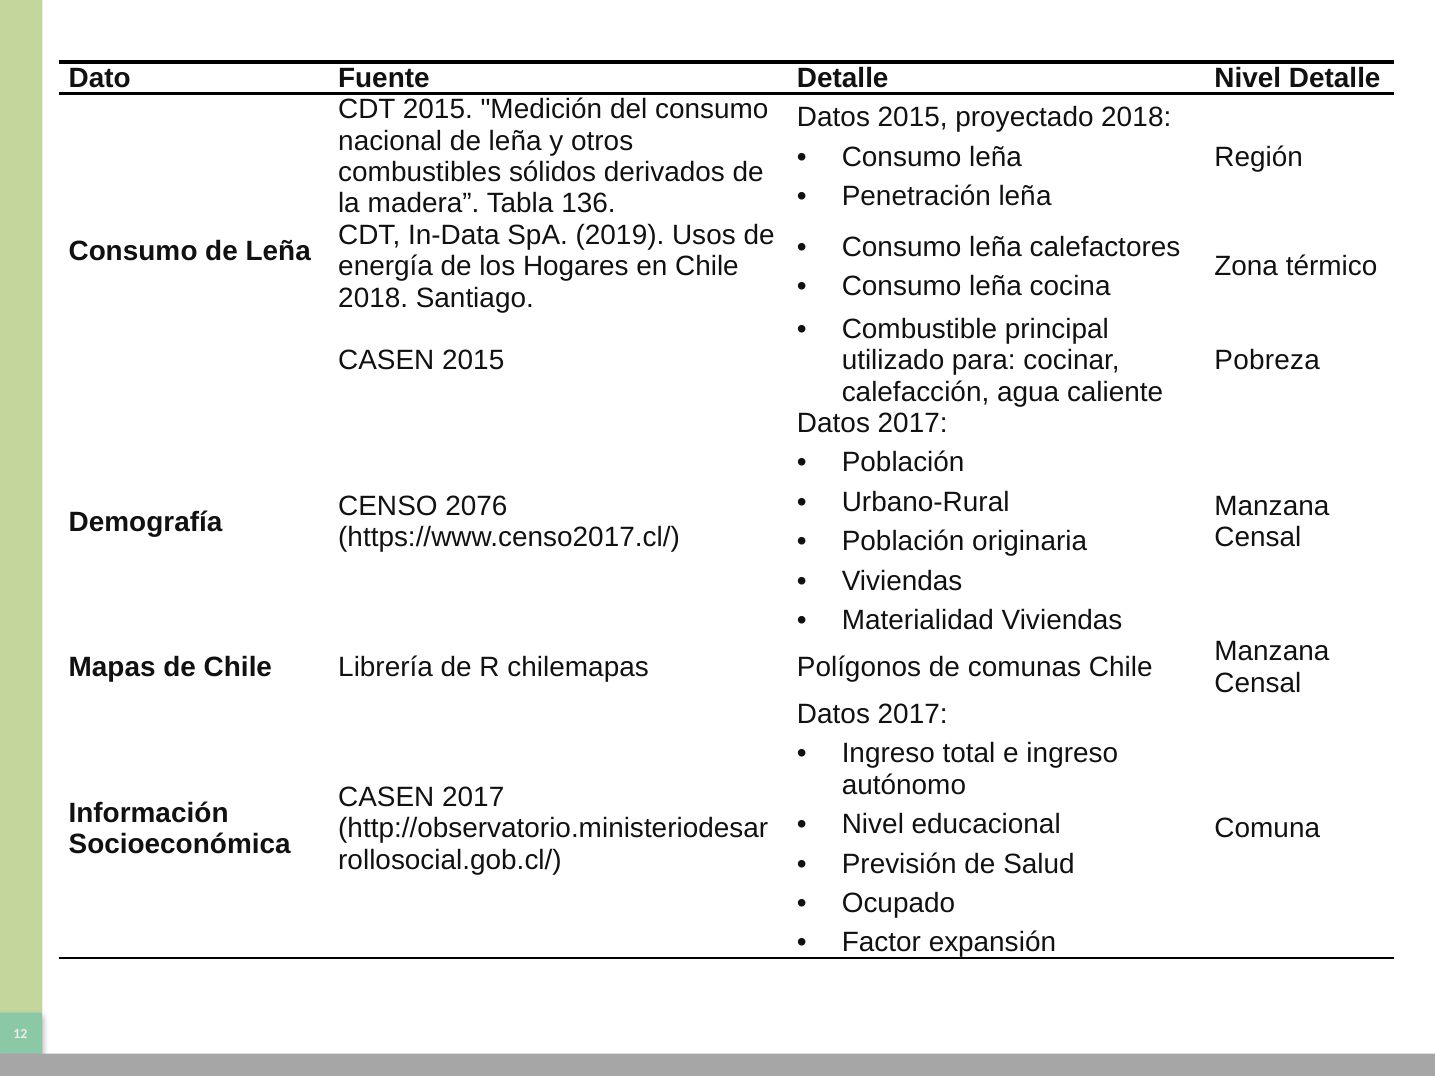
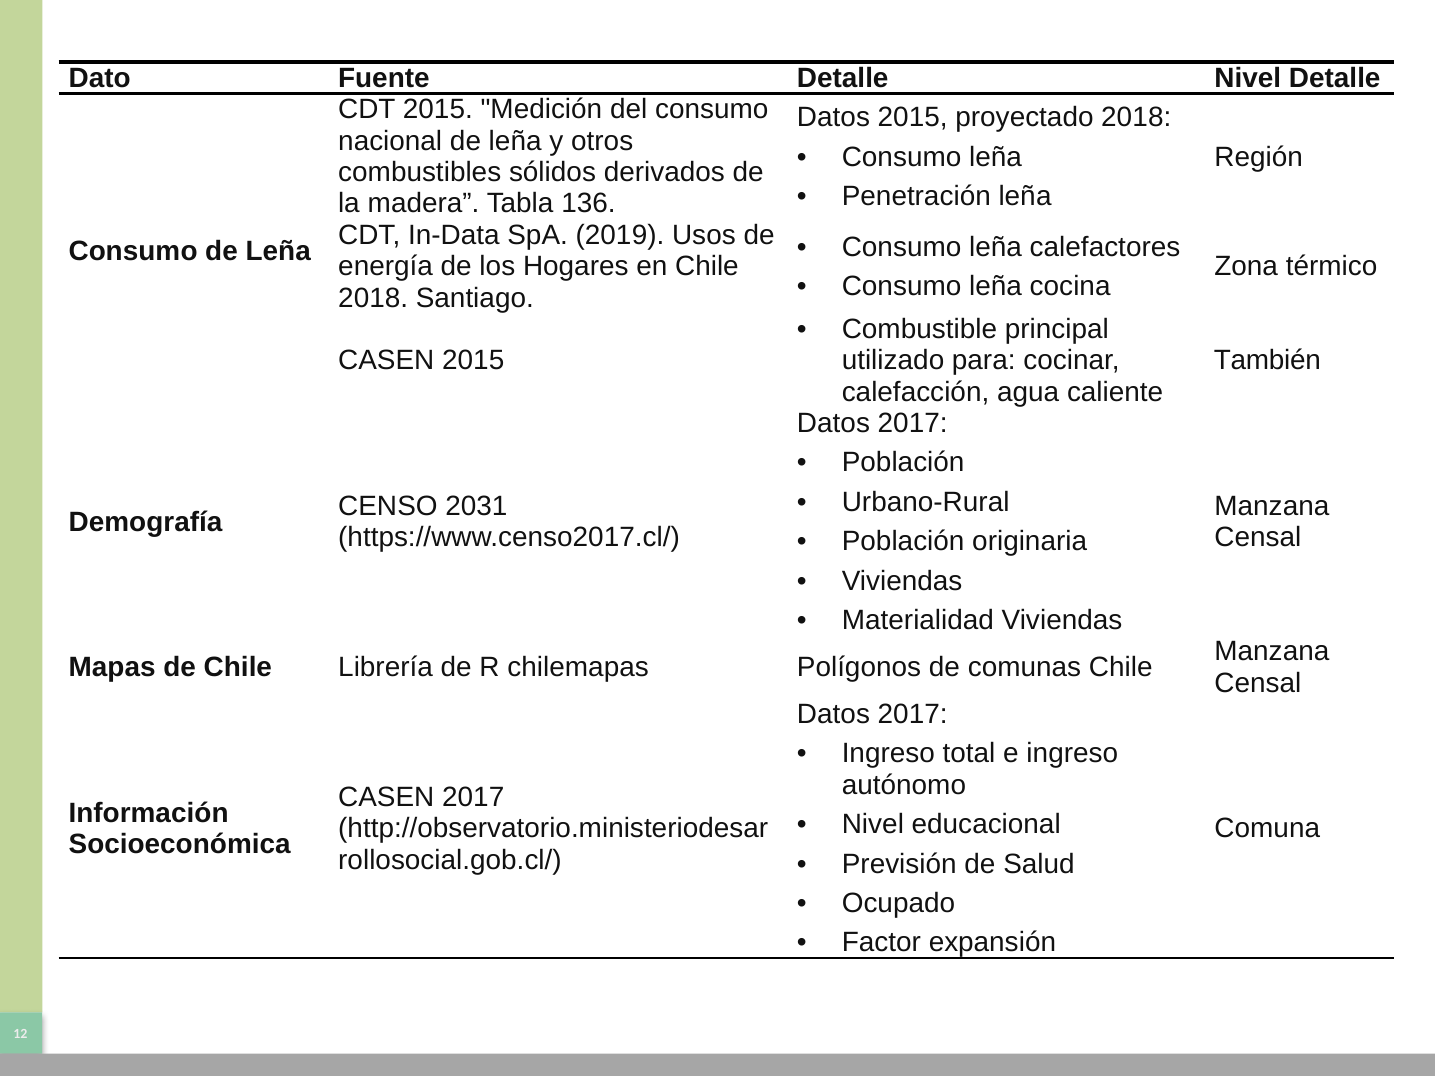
Pobreza: Pobreza -> También (1267, 361)
2076: 2076 -> 2031 (476, 506)
